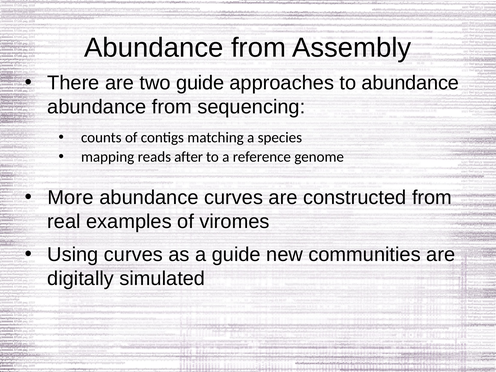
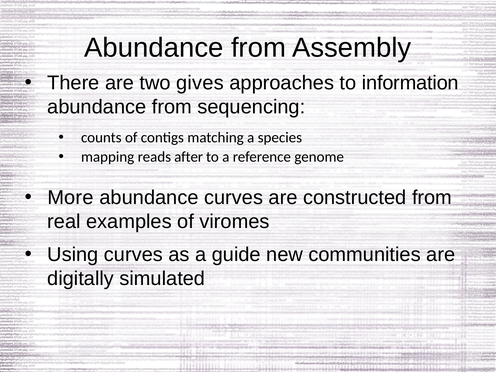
two guide: guide -> gives (200, 83)
to abundance: abundance -> information (410, 83)
